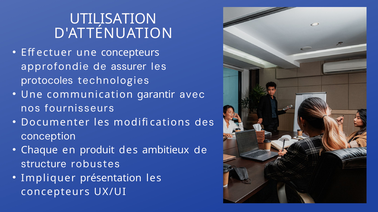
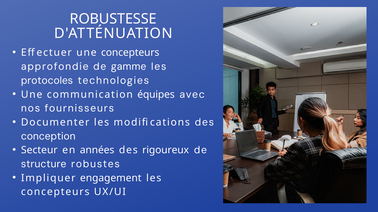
UTILISATION: UTILISATION -> ROBUSTESSE (113, 19)
assurer: assurer -> gamme (129, 67)
garantir: garantir -> équipes (156, 95)
Chaque: Chaque -> Secteur (39, 151)
produit: produit -> années (97, 151)
ambitieux: ambitieux -> rigoureux (166, 151)
présentation: présentation -> engagement (111, 178)
